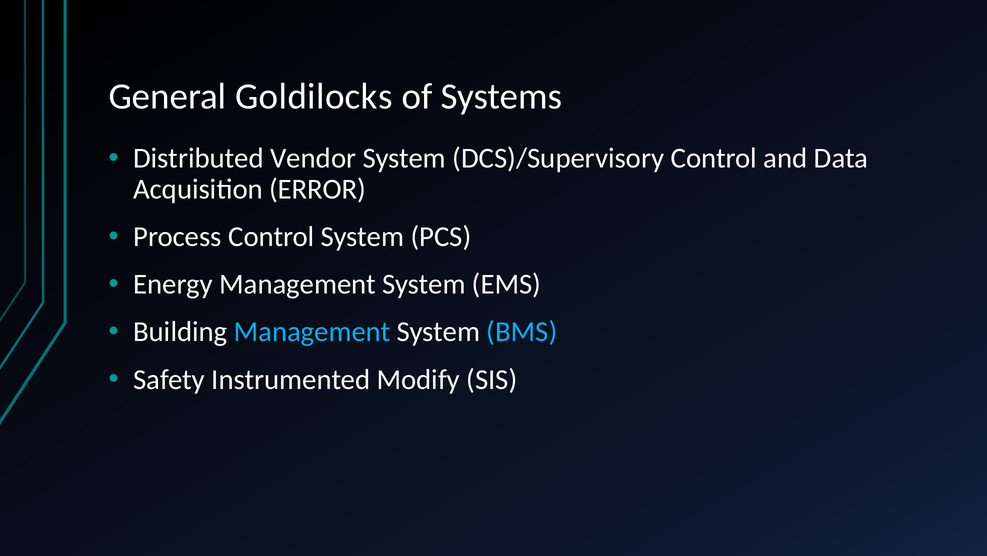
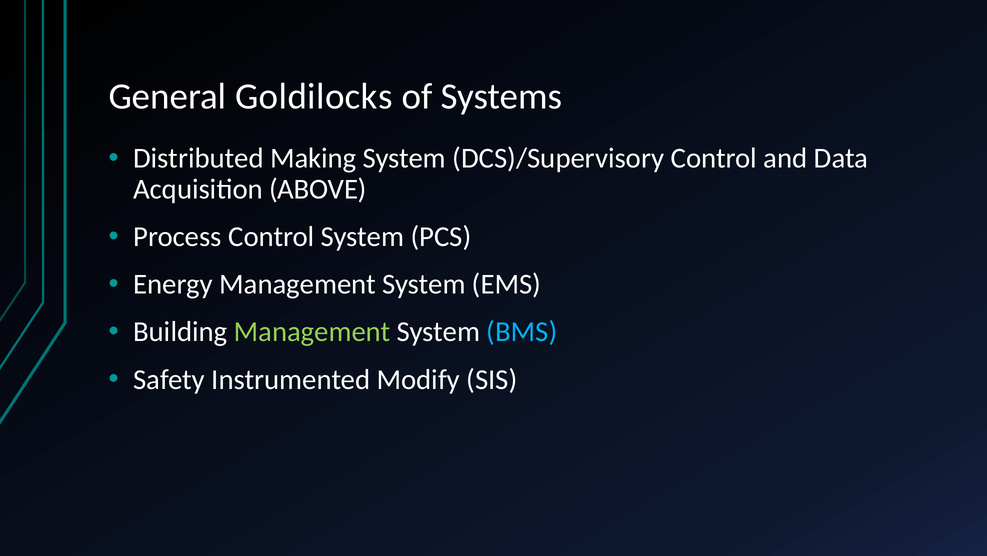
Vendor: Vendor -> Making (313, 158)
ERROR: ERROR -> ABOVE (318, 189)
Management colour: light blue -> light green (312, 332)
